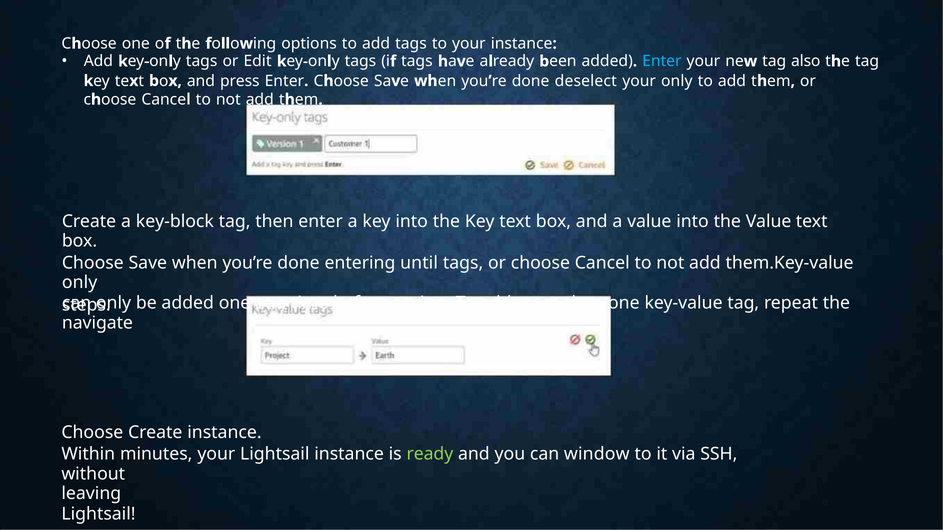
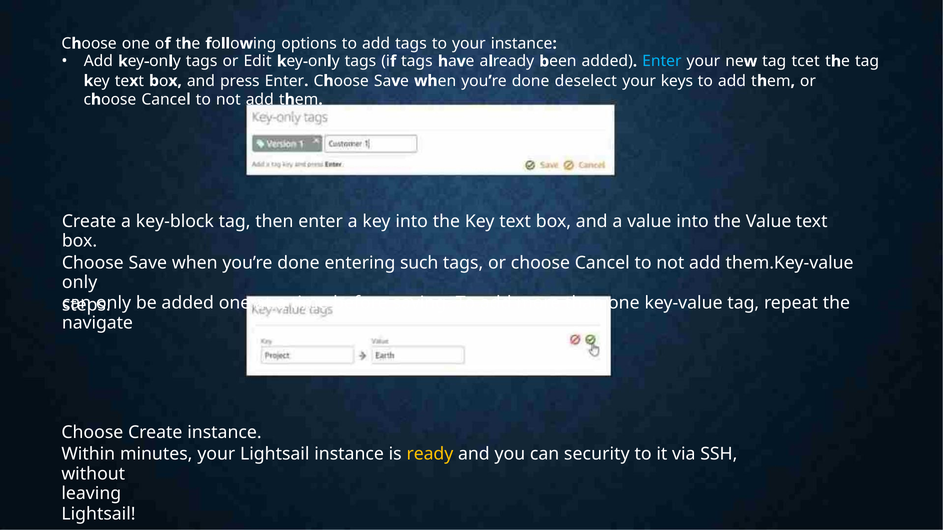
also: also -> tcet (806, 61)
your only: only -> keys (677, 81)
until: until -> such (419, 263)
ready colour: light green -> yellow (430, 454)
window: window -> security (597, 454)
